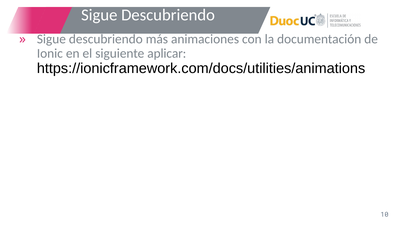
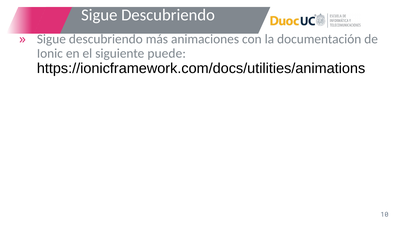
aplicar: aplicar -> puede (167, 54)
